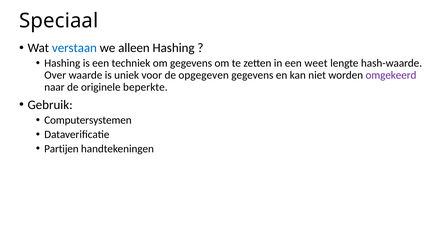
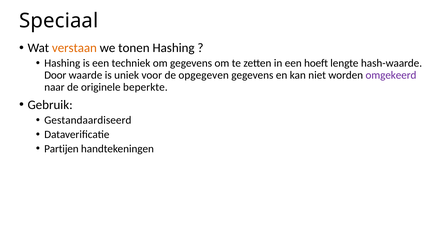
verstaan colour: blue -> orange (74, 48)
alleen: alleen -> tonen (134, 48)
weet: weet -> hoeft (316, 63)
Over: Over -> Door (55, 75)
Computersystemen: Computersystemen -> Gestandaardiseerd (88, 120)
